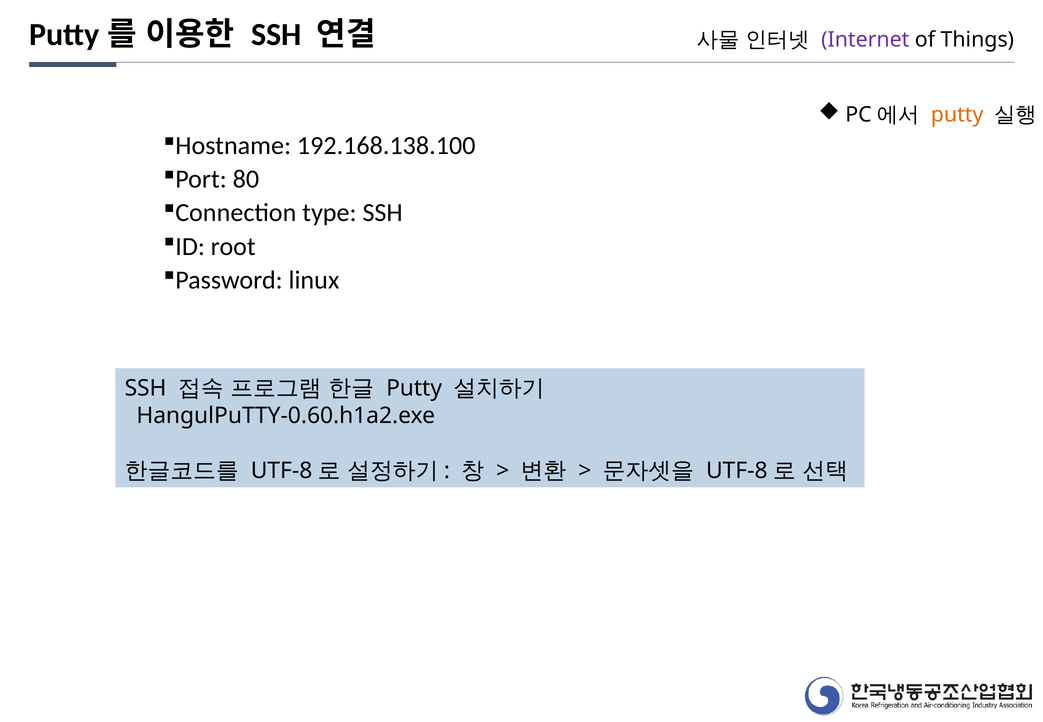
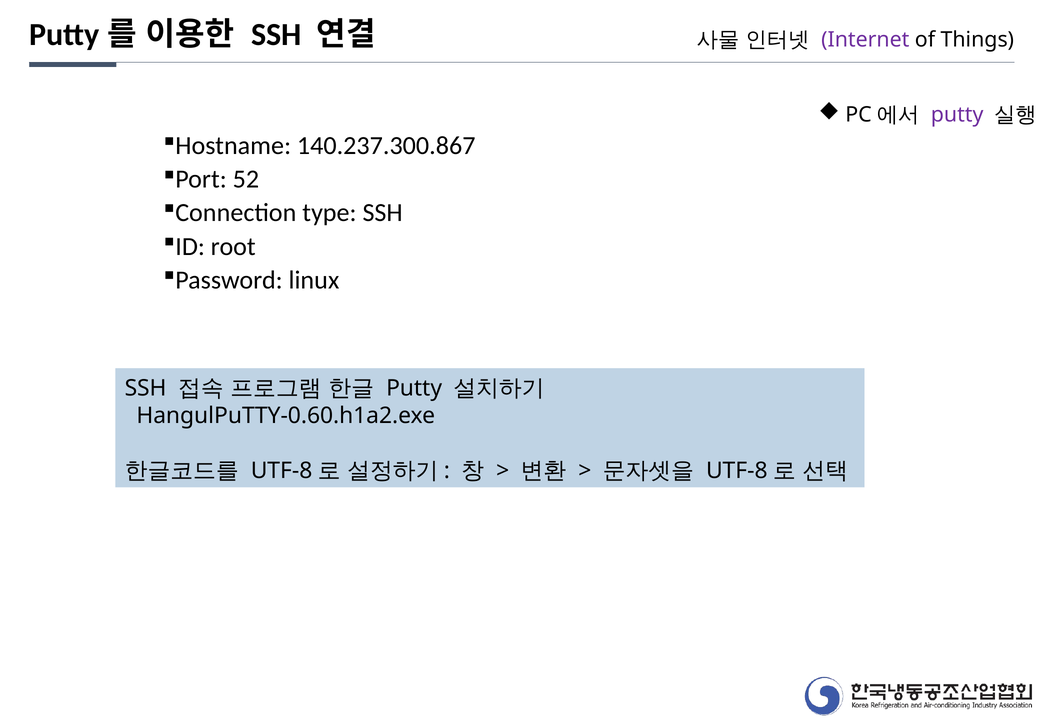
putty colour: orange -> purple (957, 115)
192.168.138.100: 192.168.138.100 -> 140.237.300.867 (386, 146)
80: 80 -> 52 (246, 179)
